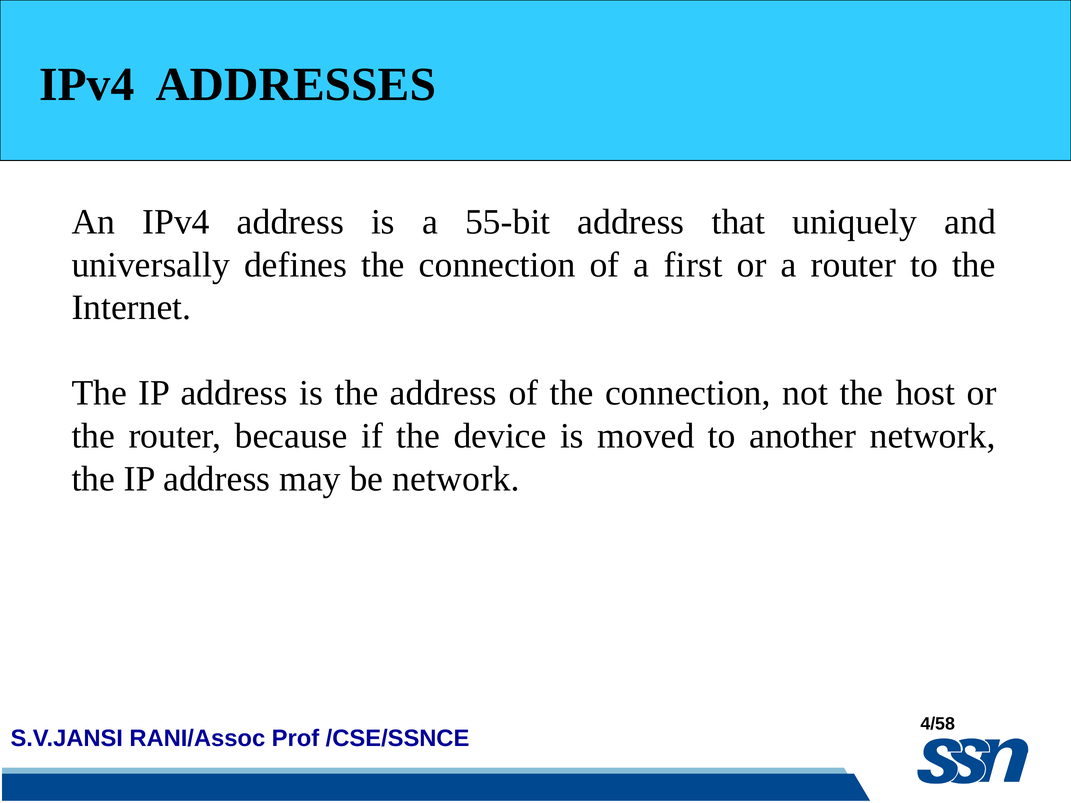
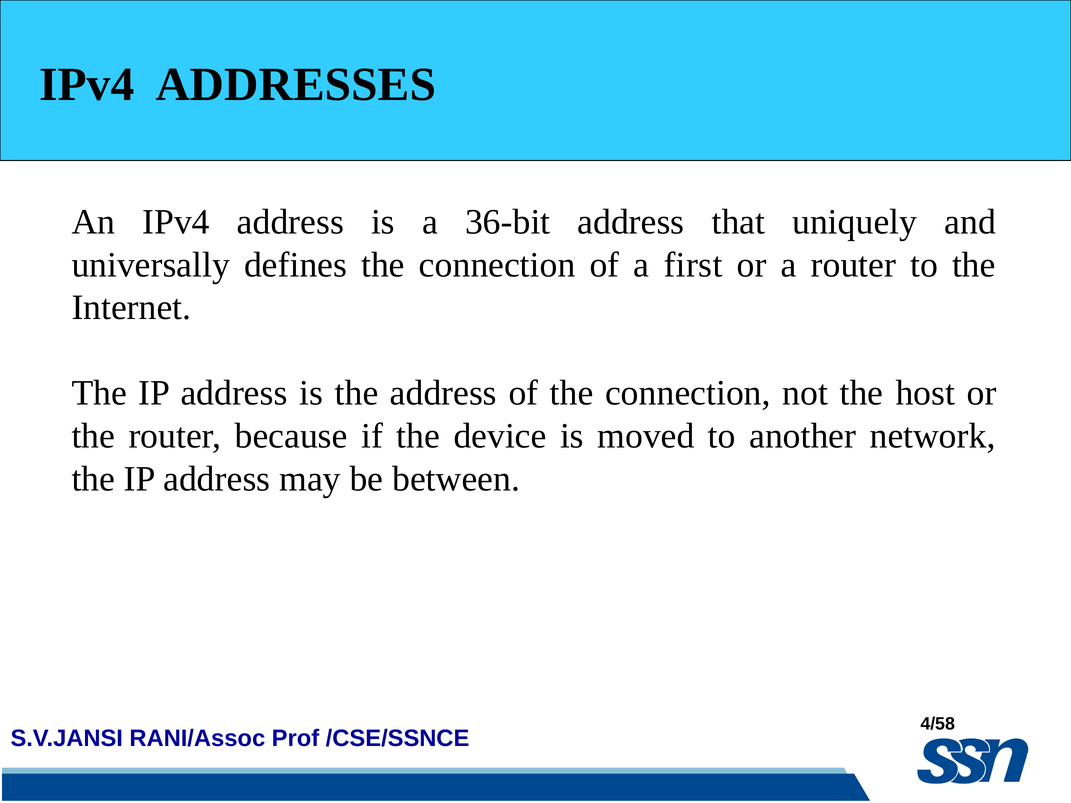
55-bit: 55-bit -> 36-bit (508, 222)
be network: network -> between (456, 479)
